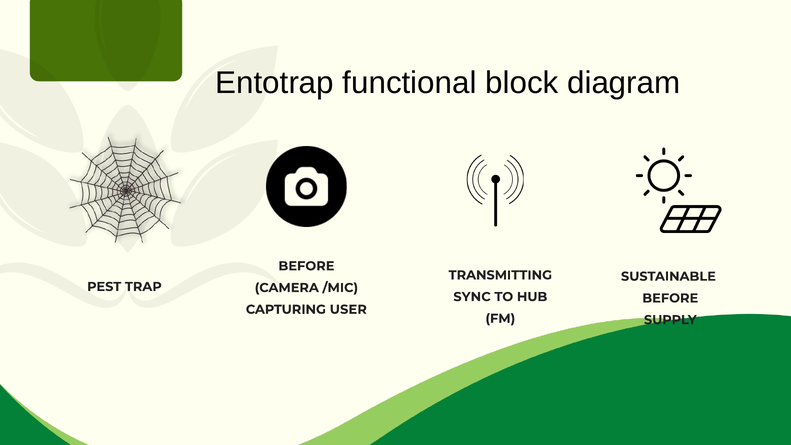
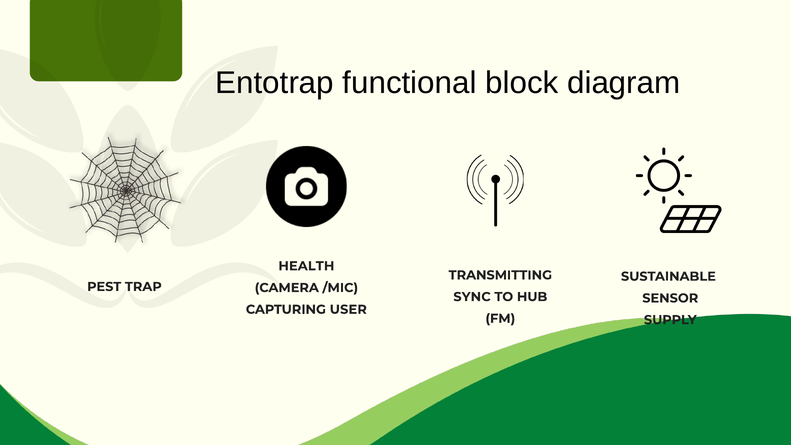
BEFORE: BEFORE -> HEALTH (306, 266)
BEFORE: BEFORE -> SENSOR (670, 298)
